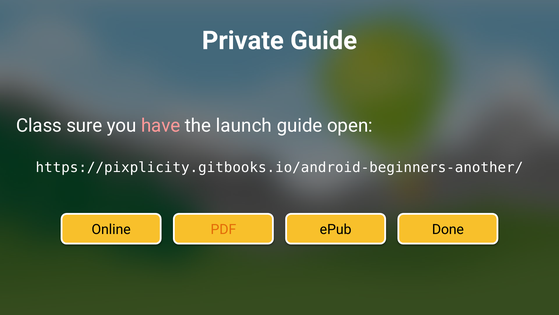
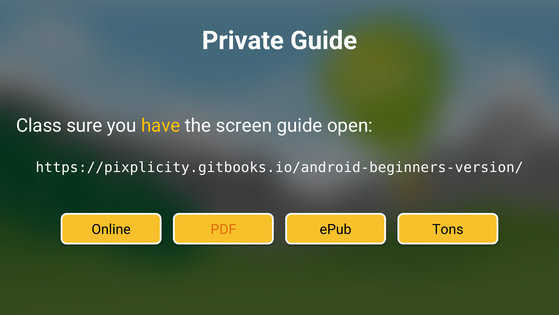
have colour: pink -> yellow (161, 126)
launch: launch -> screen (244, 126)
https://pixplicity.gitbooks.io/android-beginners-another/: https://pixplicity.gitbooks.io/android-beginners-another/ -> https://pixplicity.gitbooks.io/android-beginners-version/ (279, 167)
Done: Done -> Tons (448, 229)
